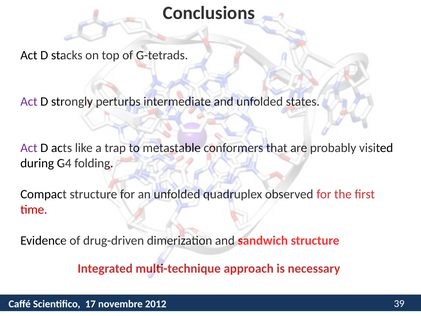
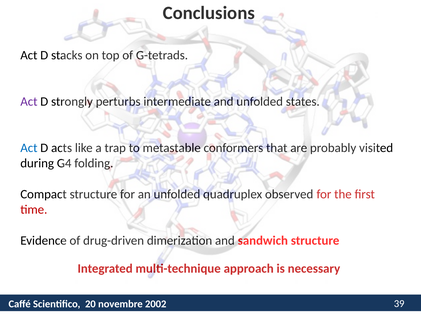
Act colour: purple -> blue (29, 148)
17: 17 -> 20 (90, 304)
2012: 2012 -> 2002 (156, 304)
